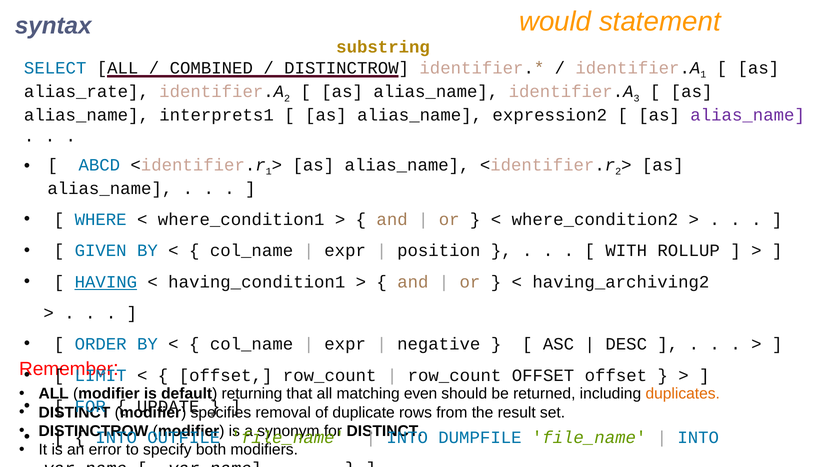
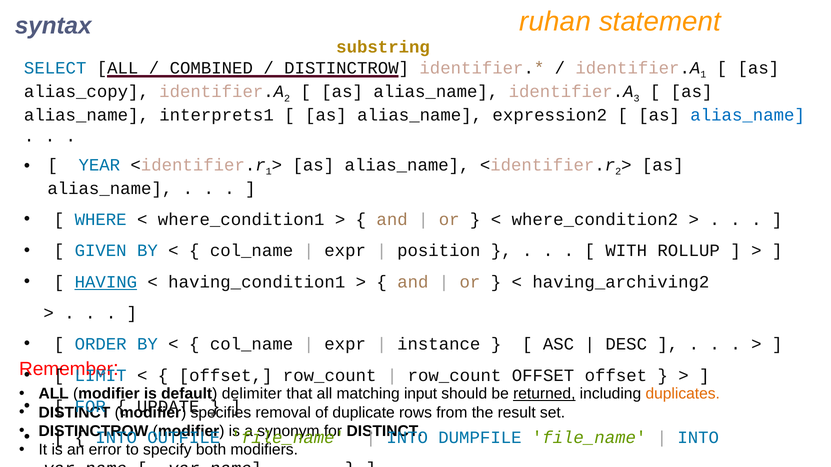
would: would -> ruhan (555, 22)
alias_rate: alias_rate -> alias_copy (86, 92)
alias_name colour: purple -> blue (748, 115)
ABCD: ABCD -> YEAR (99, 165)
negative: negative -> instance (439, 345)
returning: returning -> delimiter (252, 394)
even: even -> input (421, 394)
returned underline: none -> present (544, 394)
